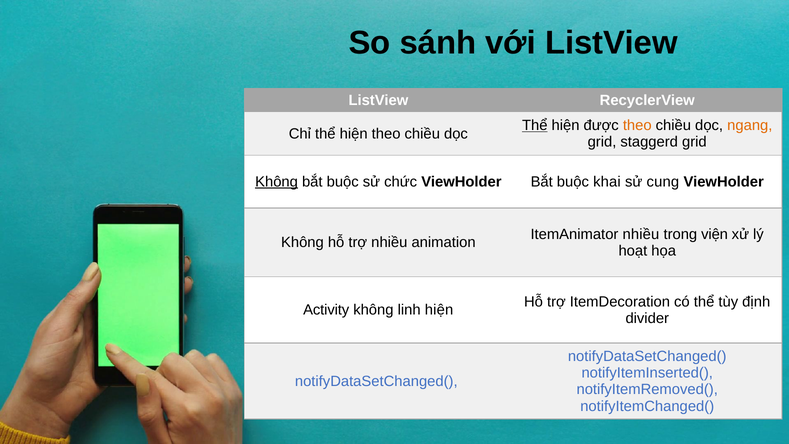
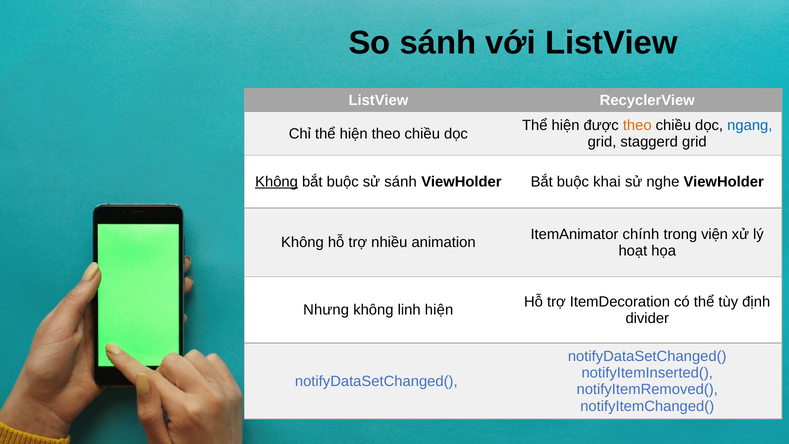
Thể underline: present -> none (535, 125)
ngang colour: orange -> blue (750, 125)
sử chức: chức -> sánh (401, 182)
cung: cung -> nghe (663, 182)
ItemAnimator nhiều: nhiều -> chính (641, 234)
Activity: Activity -> Nhưng (326, 310)
